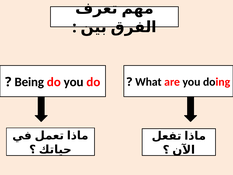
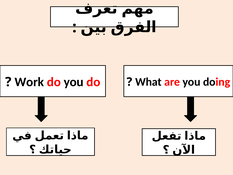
Being: Being -> Work (29, 82)
